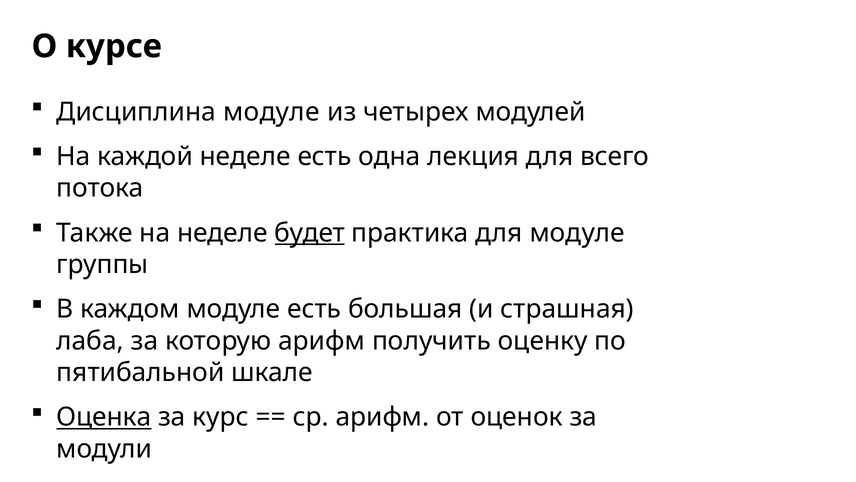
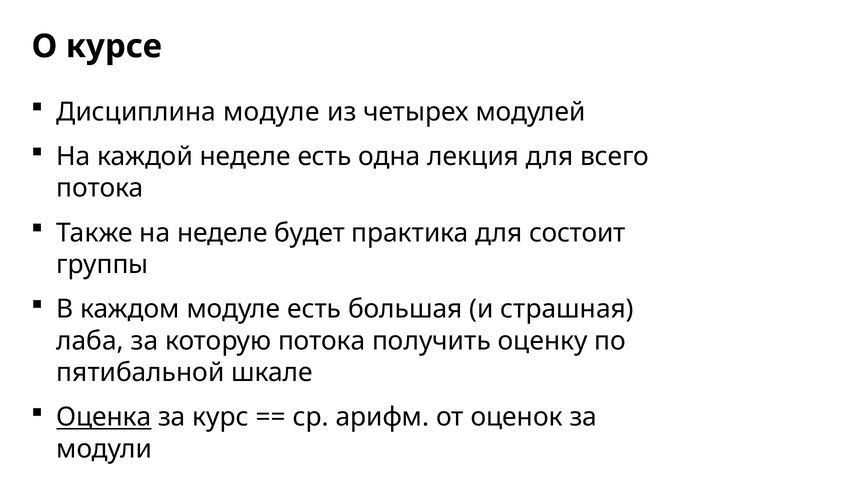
будет underline: present -> none (310, 233)
для модуле: модуле -> состоит (577, 233)
которую арифм: арифм -> потока (322, 341)
